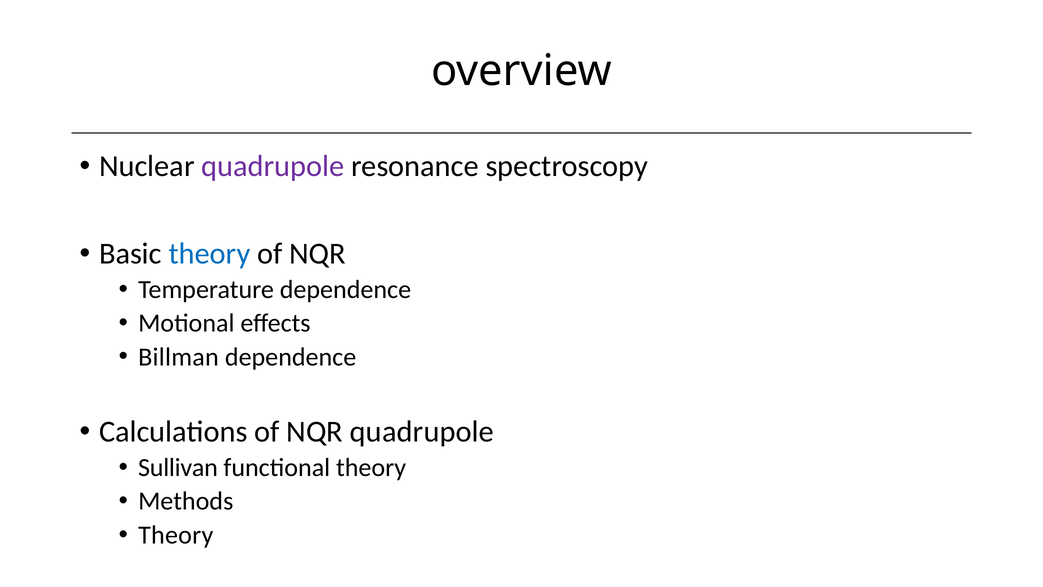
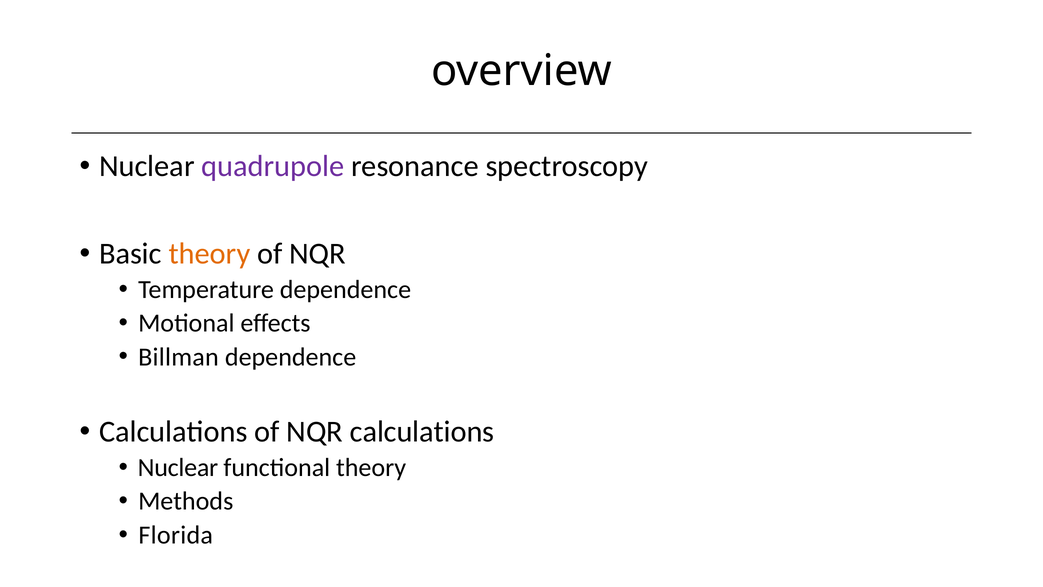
theory colour: blue -> orange (209, 254)
NQR quadrupole: quadrupole -> calculations (422, 432)
Sullivan: Sullivan -> Nuclear (178, 468)
Theory: Theory -> Florida (176, 535)
